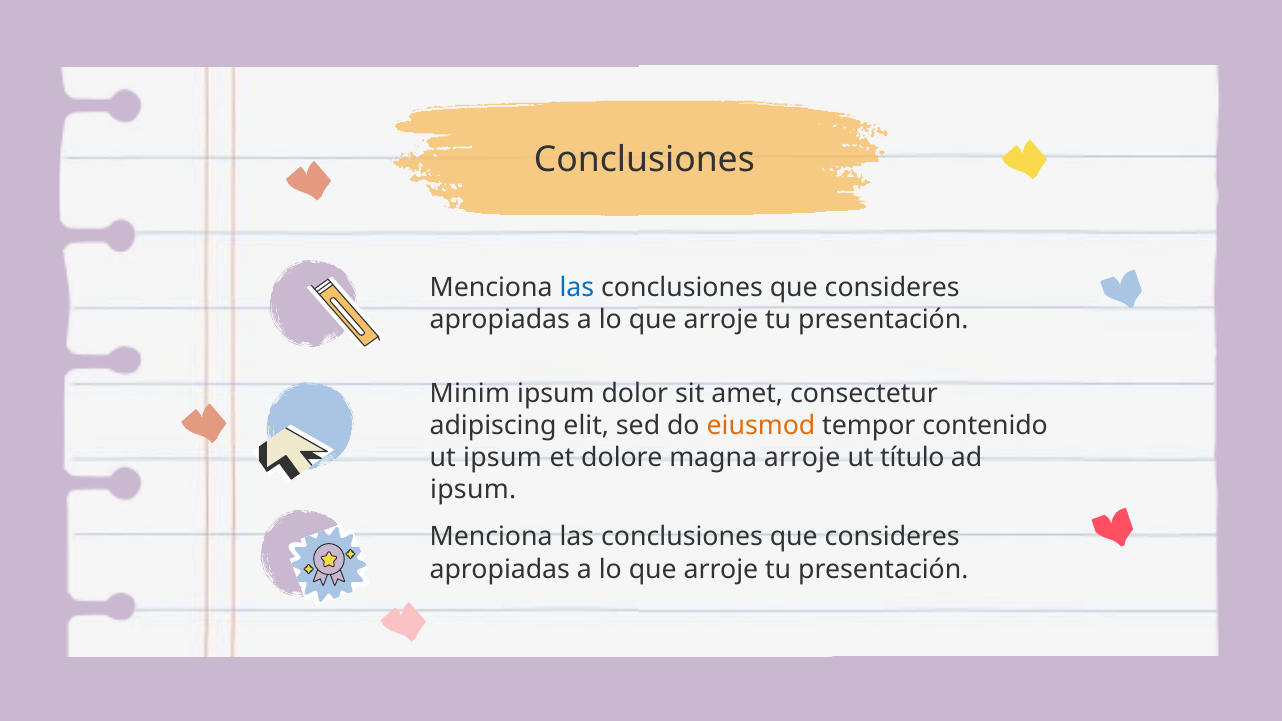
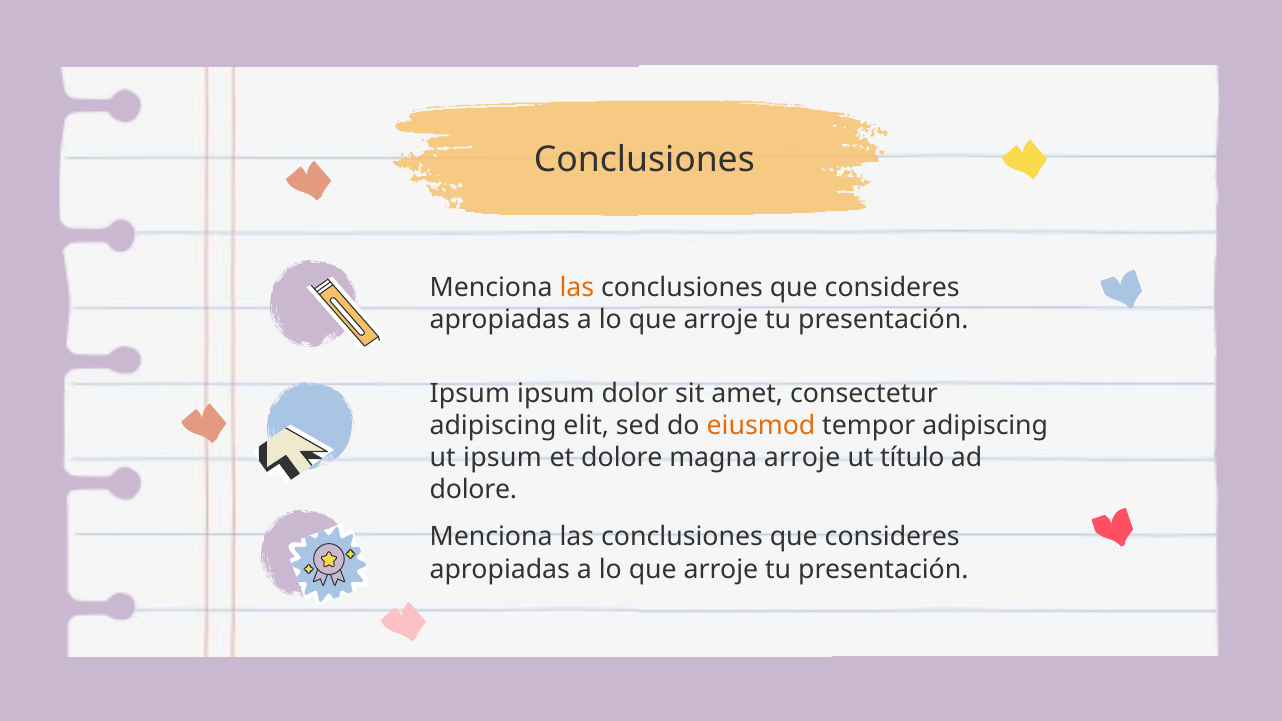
las colour: blue -> orange (577, 288)
Minim: Minim -> Ipsum (470, 394)
tempor contenido: contenido -> adipiscing (985, 426)
ipsum: ipsum -> dolore (473, 490)
